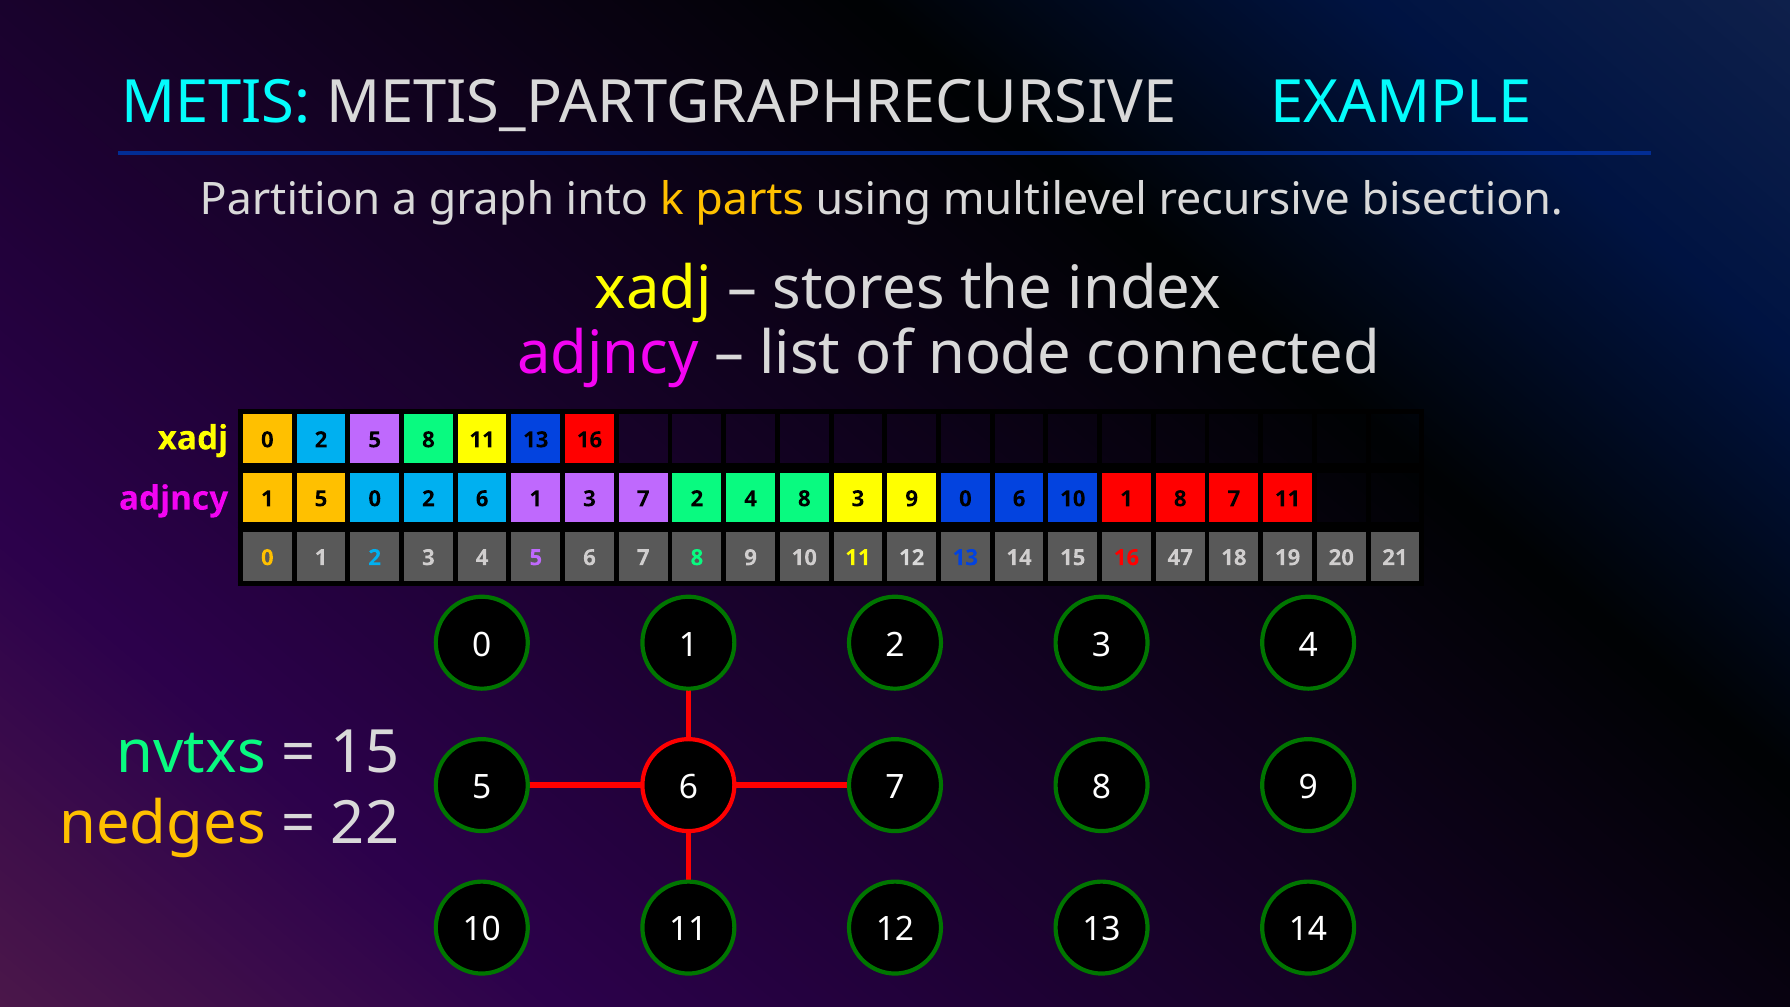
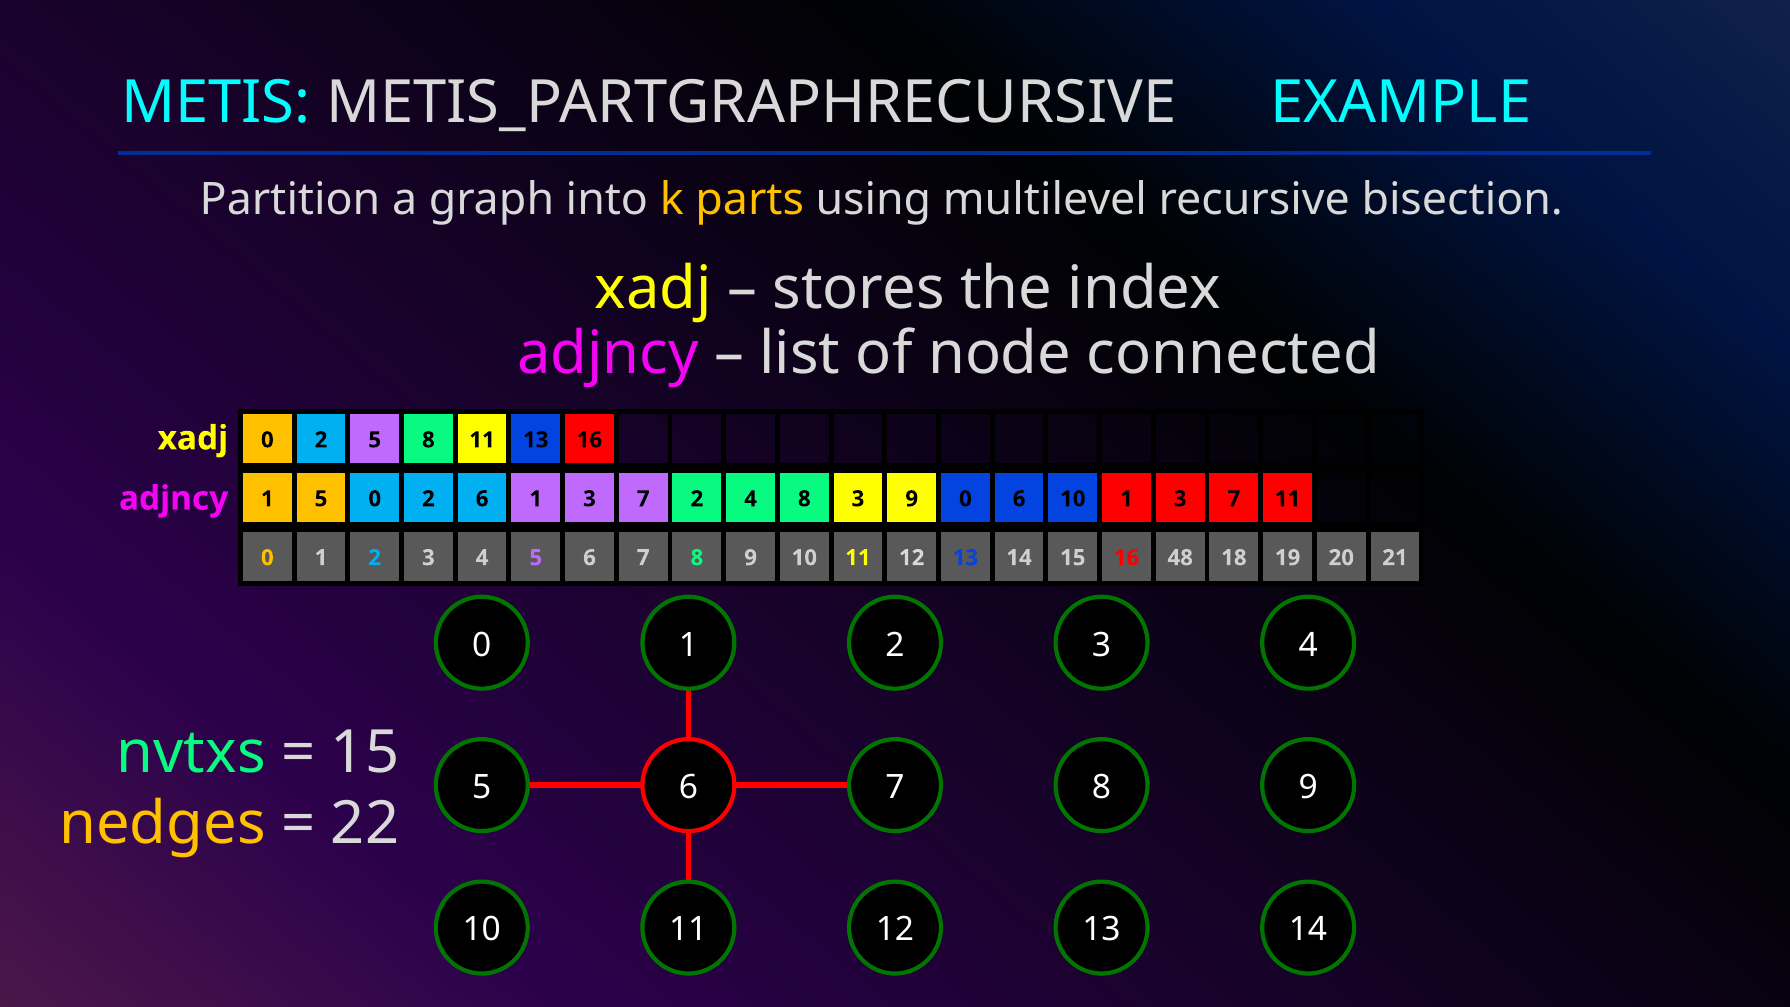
10 1 8: 8 -> 3 (1180, 499)
47: 47 -> 48 (1180, 558)
